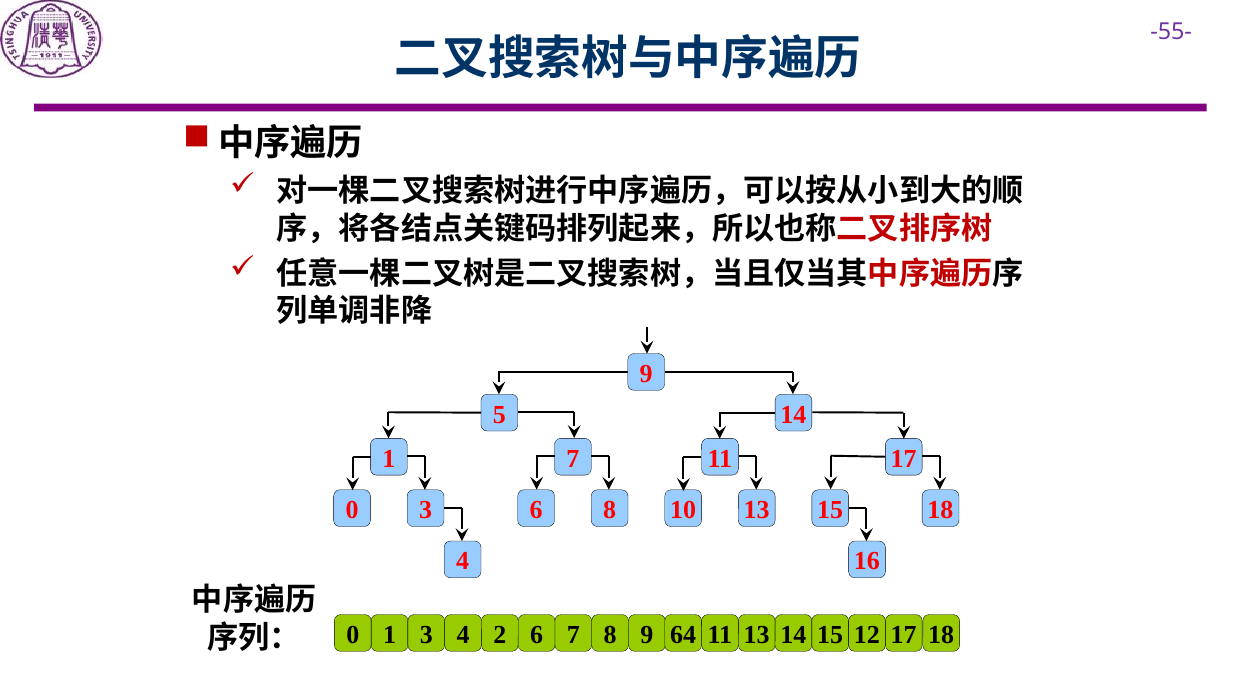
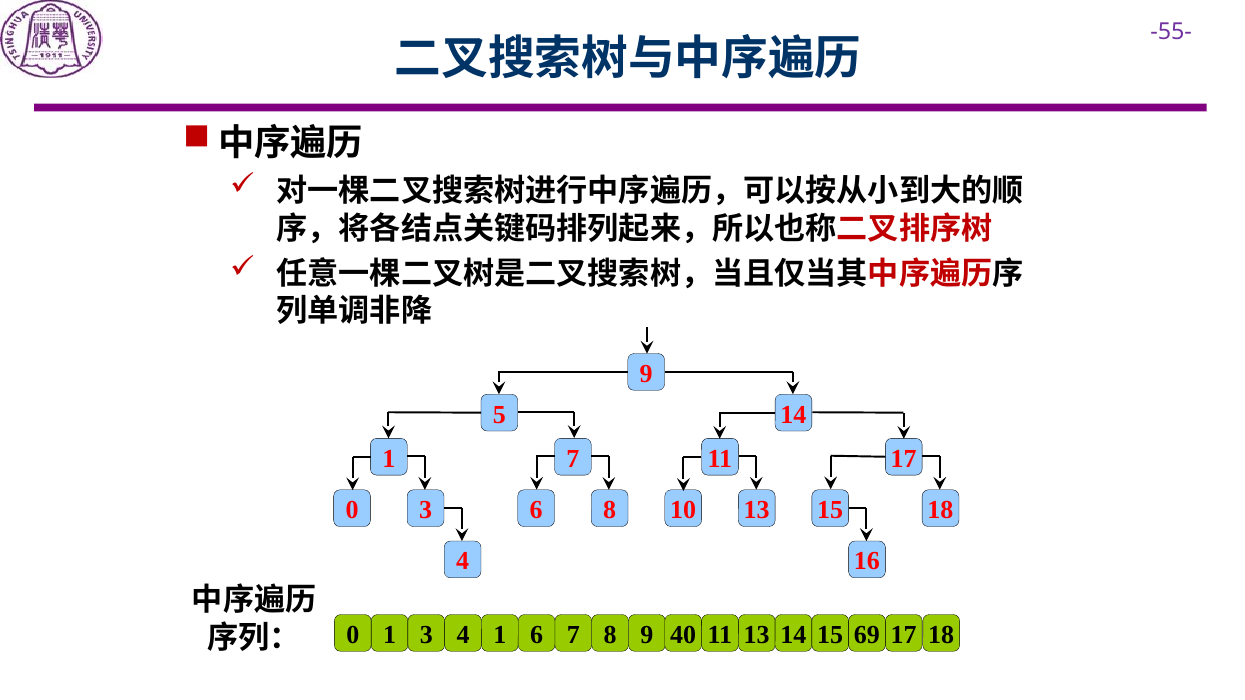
4 2: 2 -> 1 (500, 635)
64: 64 -> 40 (683, 635)
12: 12 -> 69 (867, 635)
